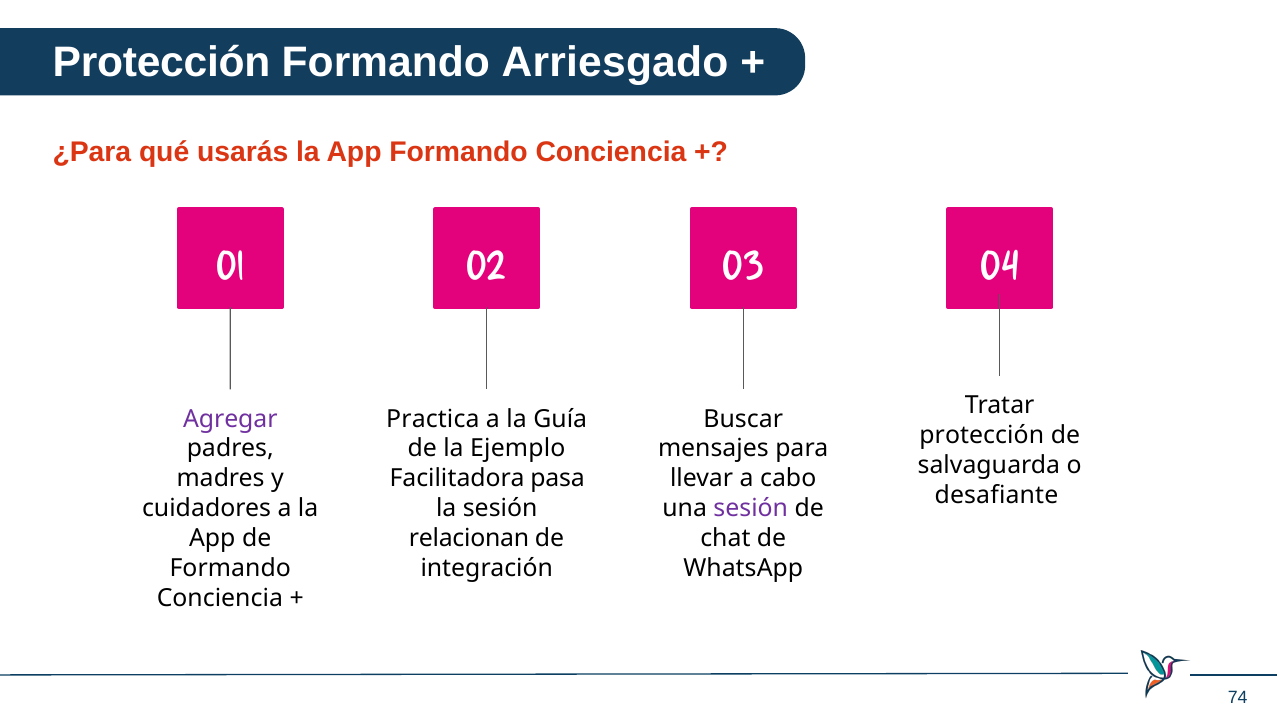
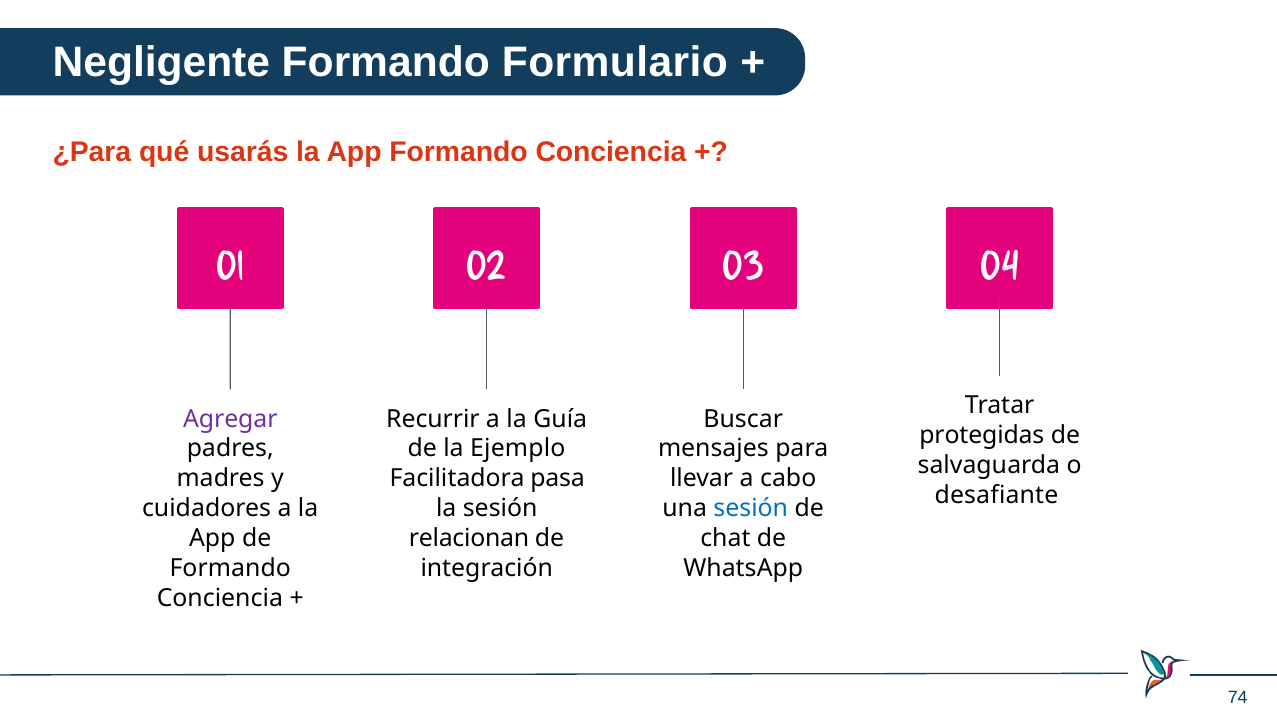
Protección: Protección -> Negligente (161, 62)
Arriesgado: Arriesgado -> Formulario (615, 62)
Practica: Practica -> Recurrir (433, 418)
protección: protección -> protegidas (982, 435)
sesión colour: purple -> blue (751, 508)
